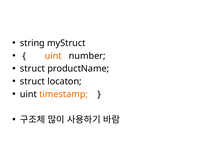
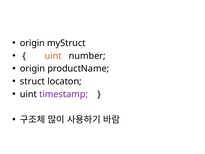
string: string -> origin (32, 43)
struct: struct -> origin (33, 69)
timestamp colour: orange -> purple (64, 94)
